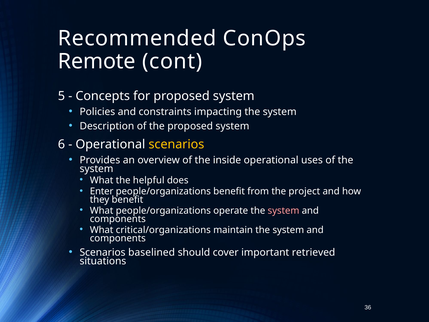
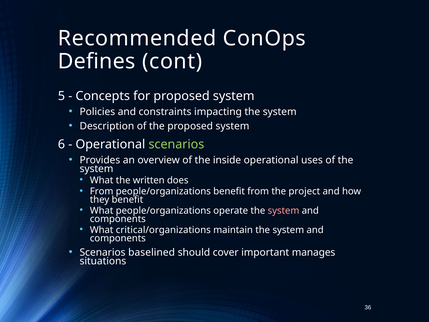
Remote: Remote -> Defines (97, 61)
scenarios colour: yellow -> light green (176, 144)
helpful: helpful -> written (149, 180)
Enter: Enter -> From (102, 191)
retrieved: retrieved -> manages (314, 252)
